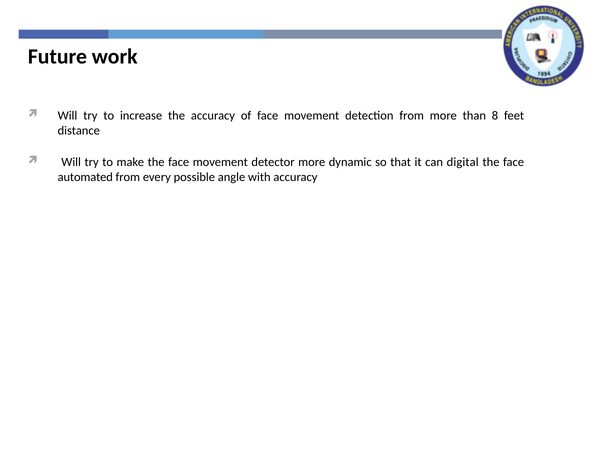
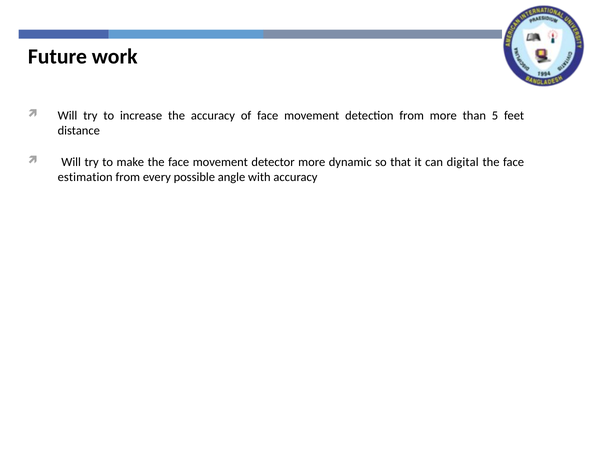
8: 8 -> 5 (495, 116)
automated: automated -> estimation (85, 177)
